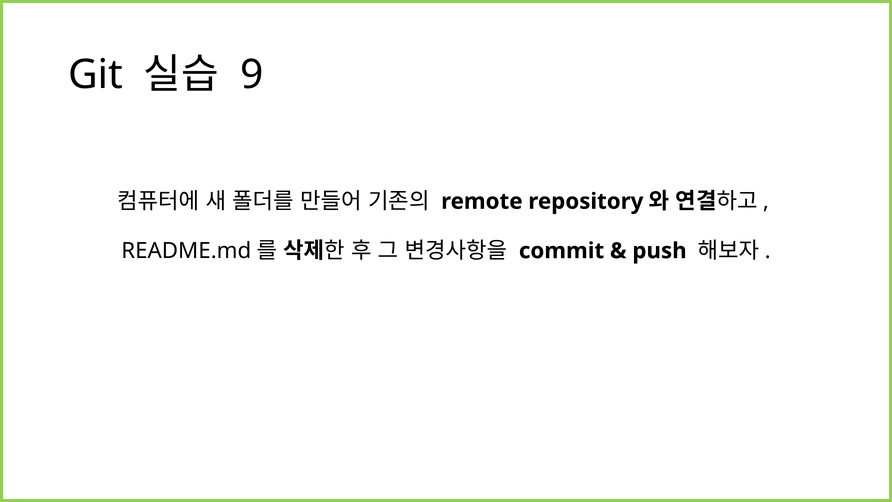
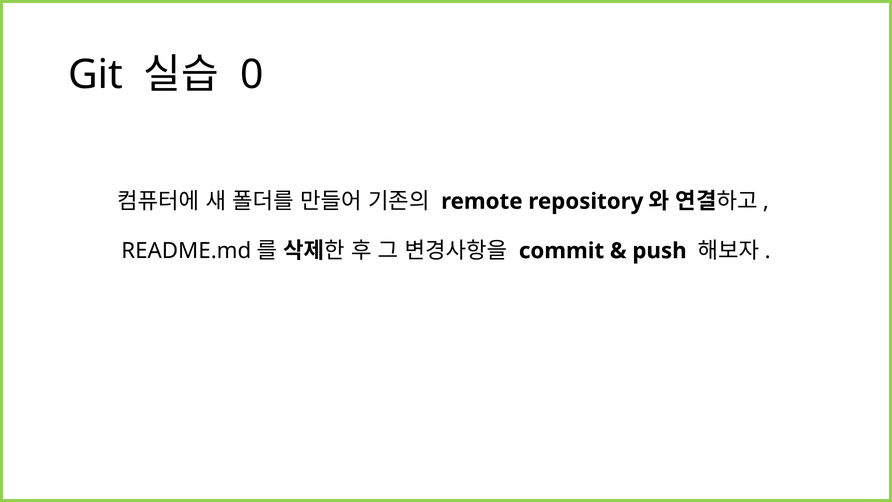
9: 9 -> 0 (252, 75)
